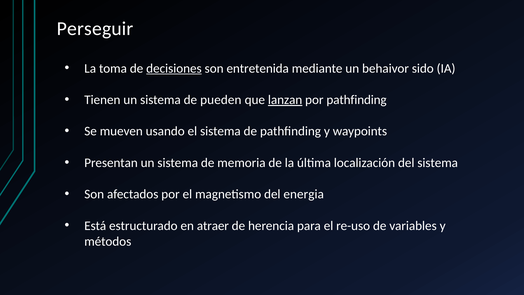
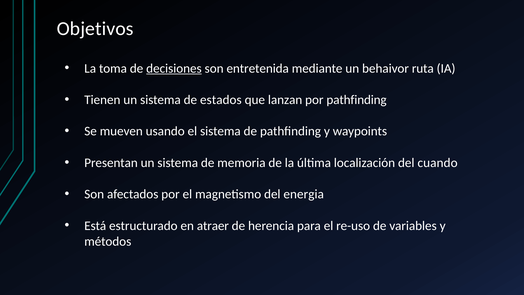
Perseguir: Perseguir -> Objetivos (95, 29)
sido: sido -> ruta (423, 68)
pueden: pueden -> estados (221, 100)
lanzan underline: present -> none (285, 100)
del sistema: sistema -> cuando (438, 163)
